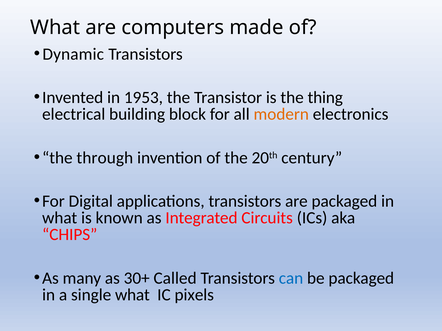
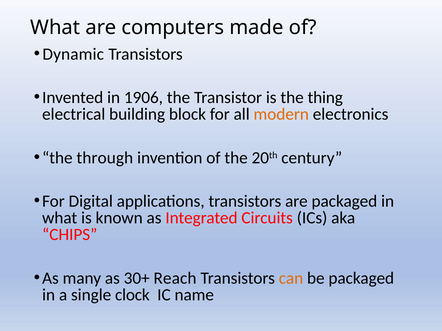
1953: 1953 -> 1906 (143, 98)
Called: Called -> Reach (175, 279)
can colour: blue -> orange (291, 279)
single what: what -> clock (132, 295)
pixels: pixels -> name (194, 295)
